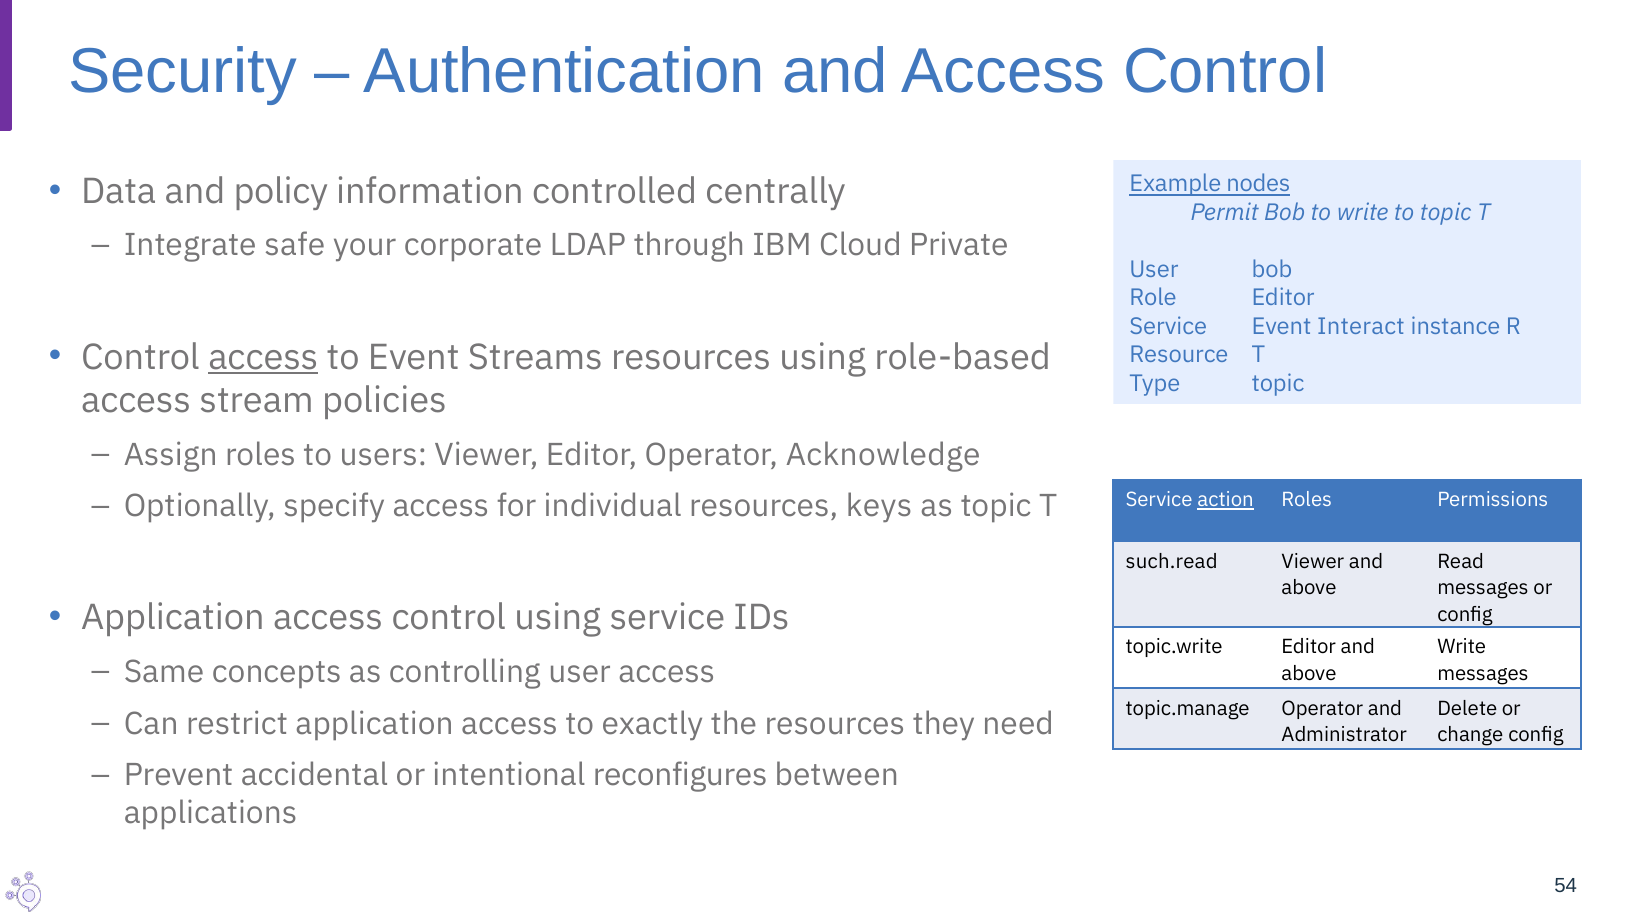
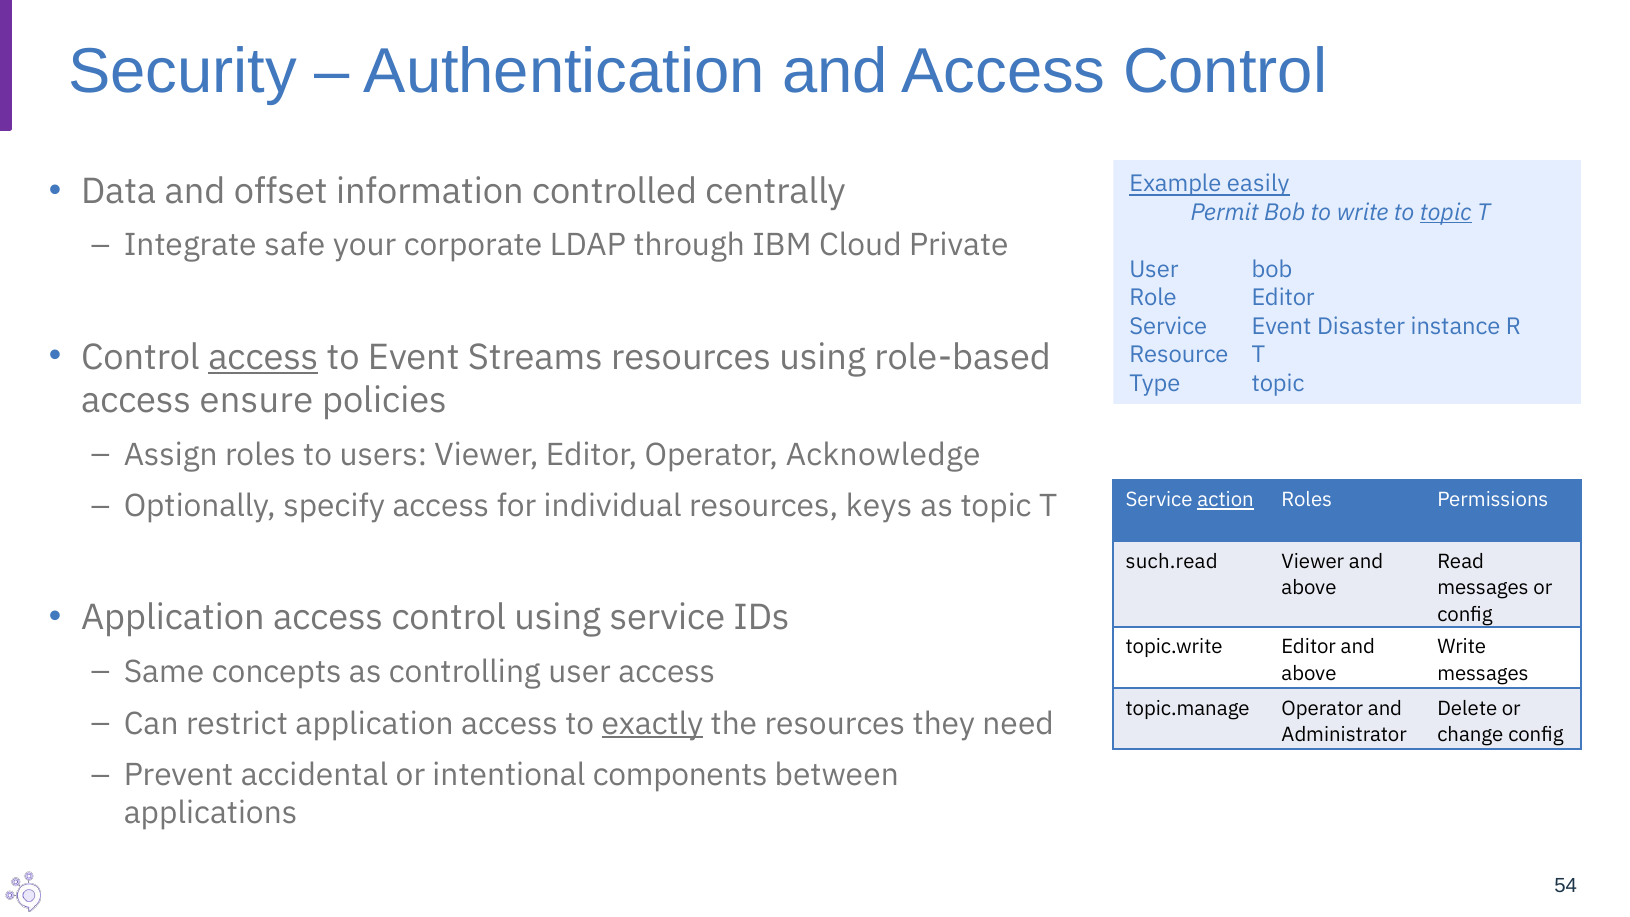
policy: policy -> offset (281, 191)
nodes: nodes -> easily (1258, 184)
topic underline: none -> present (1446, 212)
Interact: Interact -> Disaster (1361, 326)
stream: stream -> ensure (256, 401)
exactly underline: none -> present (652, 724)
reconfigures: reconfigures -> components (680, 775)
